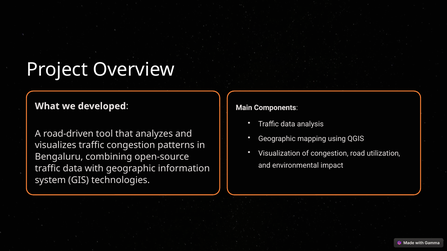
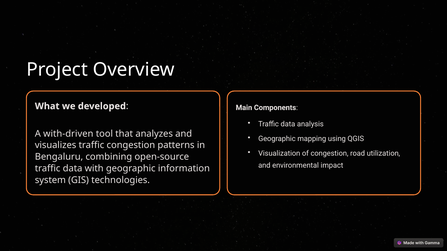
road-driven: road-driven -> with-driven (68, 134)
